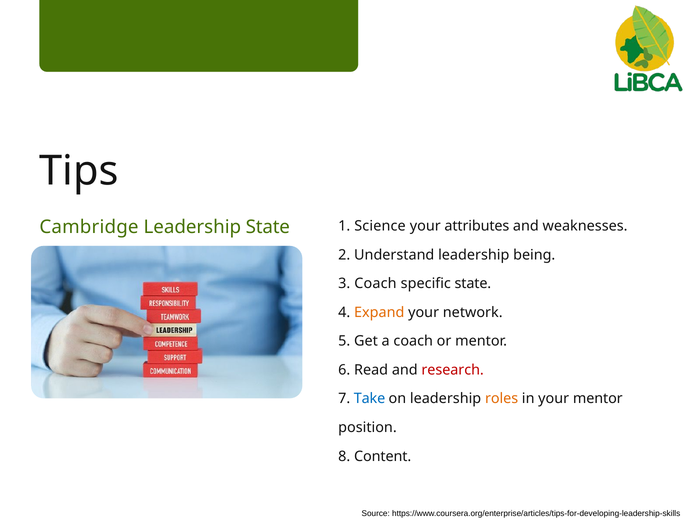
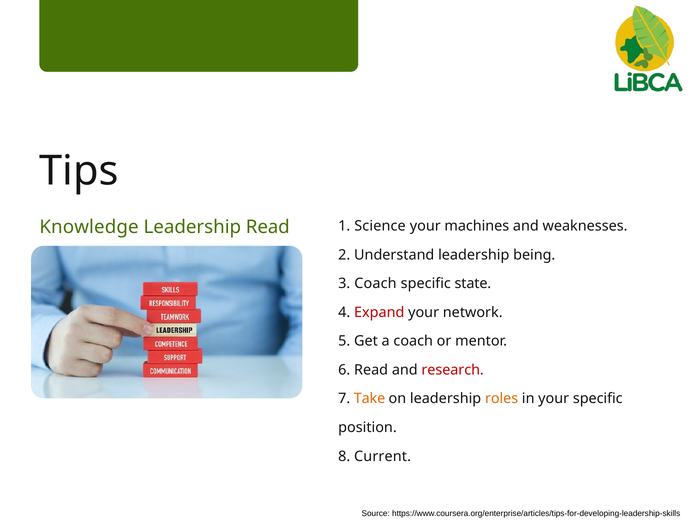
Cambridge: Cambridge -> Knowledge (89, 227)
Leadership State: State -> Read (268, 227)
attributes: attributes -> machines (477, 226)
Expand colour: orange -> red (379, 312)
Take colour: blue -> orange (370, 399)
your mentor: mentor -> specific (598, 399)
Content: Content -> Current (383, 456)
